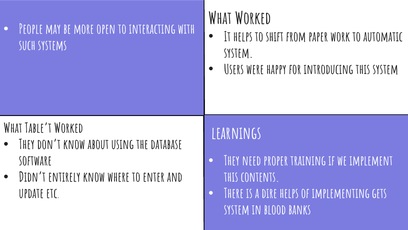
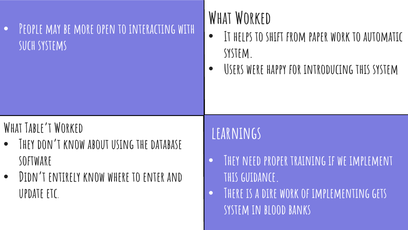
contents: contents -> guidance (260, 177)
dire helps: helps -> work (289, 193)
